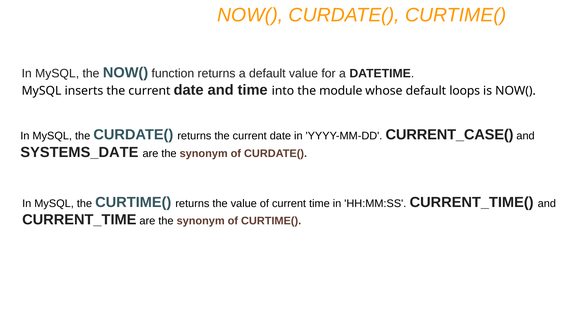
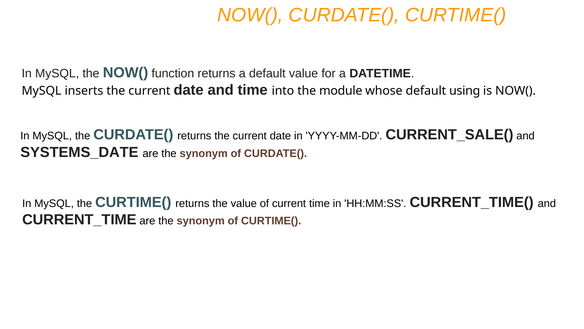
loops: loops -> using (465, 91)
CURRENT_CASE(: CURRENT_CASE( -> CURRENT_SALE( (449, 135)
